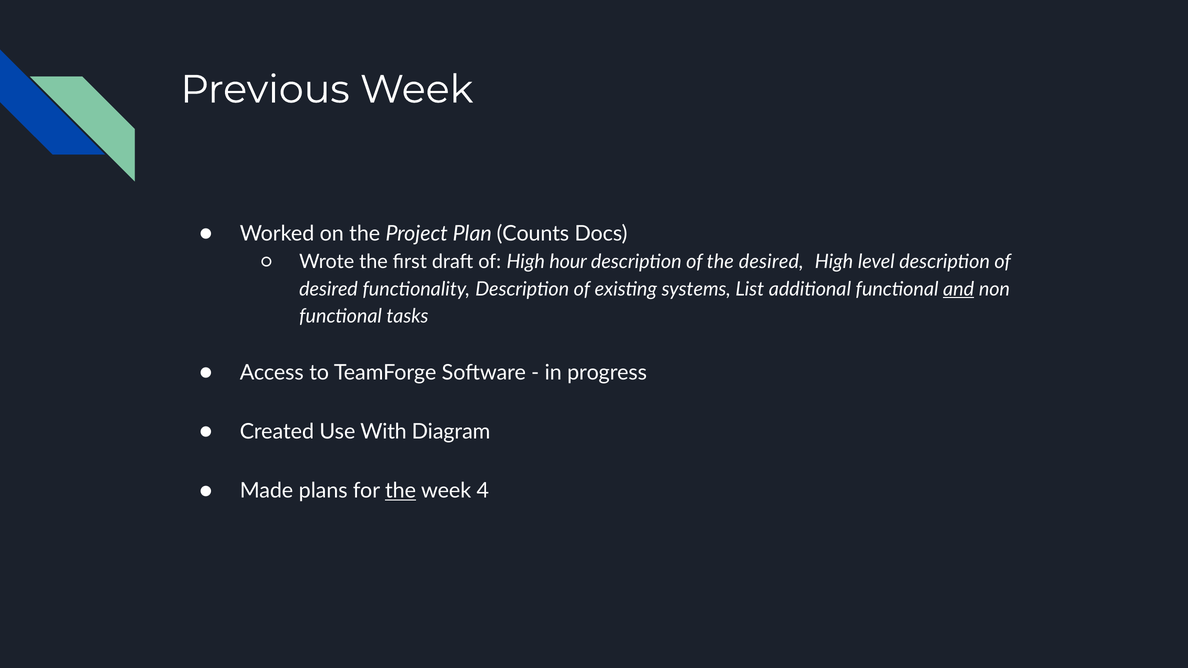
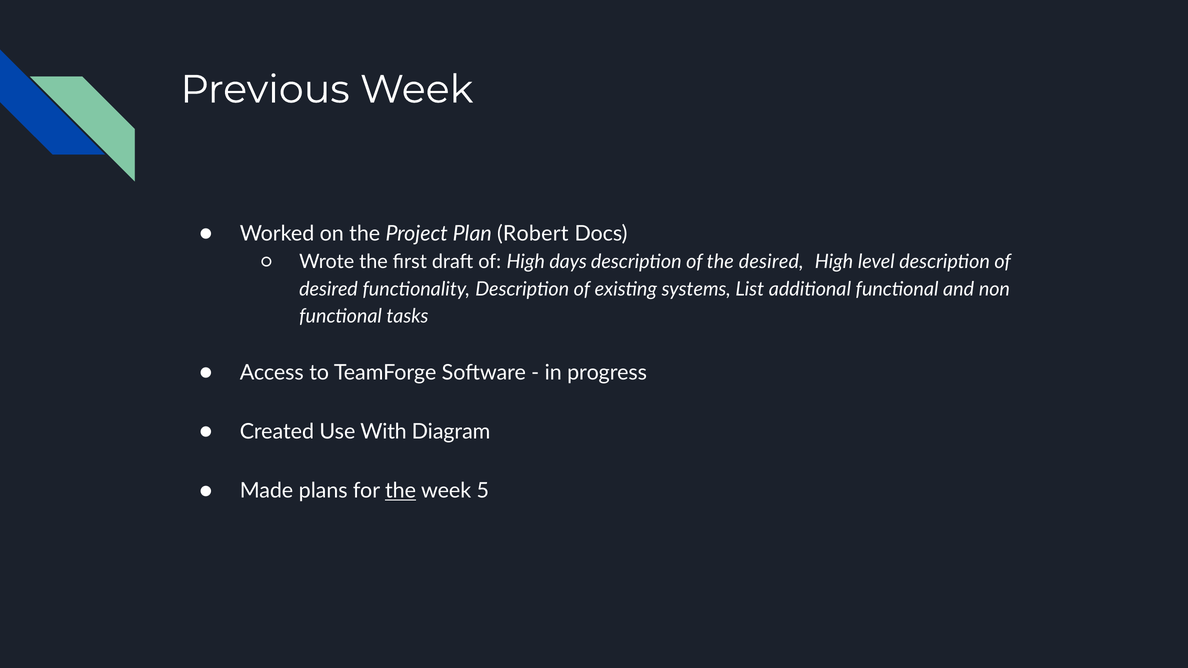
Counts: Counts -> Robert (533, 234)
hour: hour -> days (568, 262)
and underline: present -> none (959, 289)
4: 4 -> 5 (483, 491)
